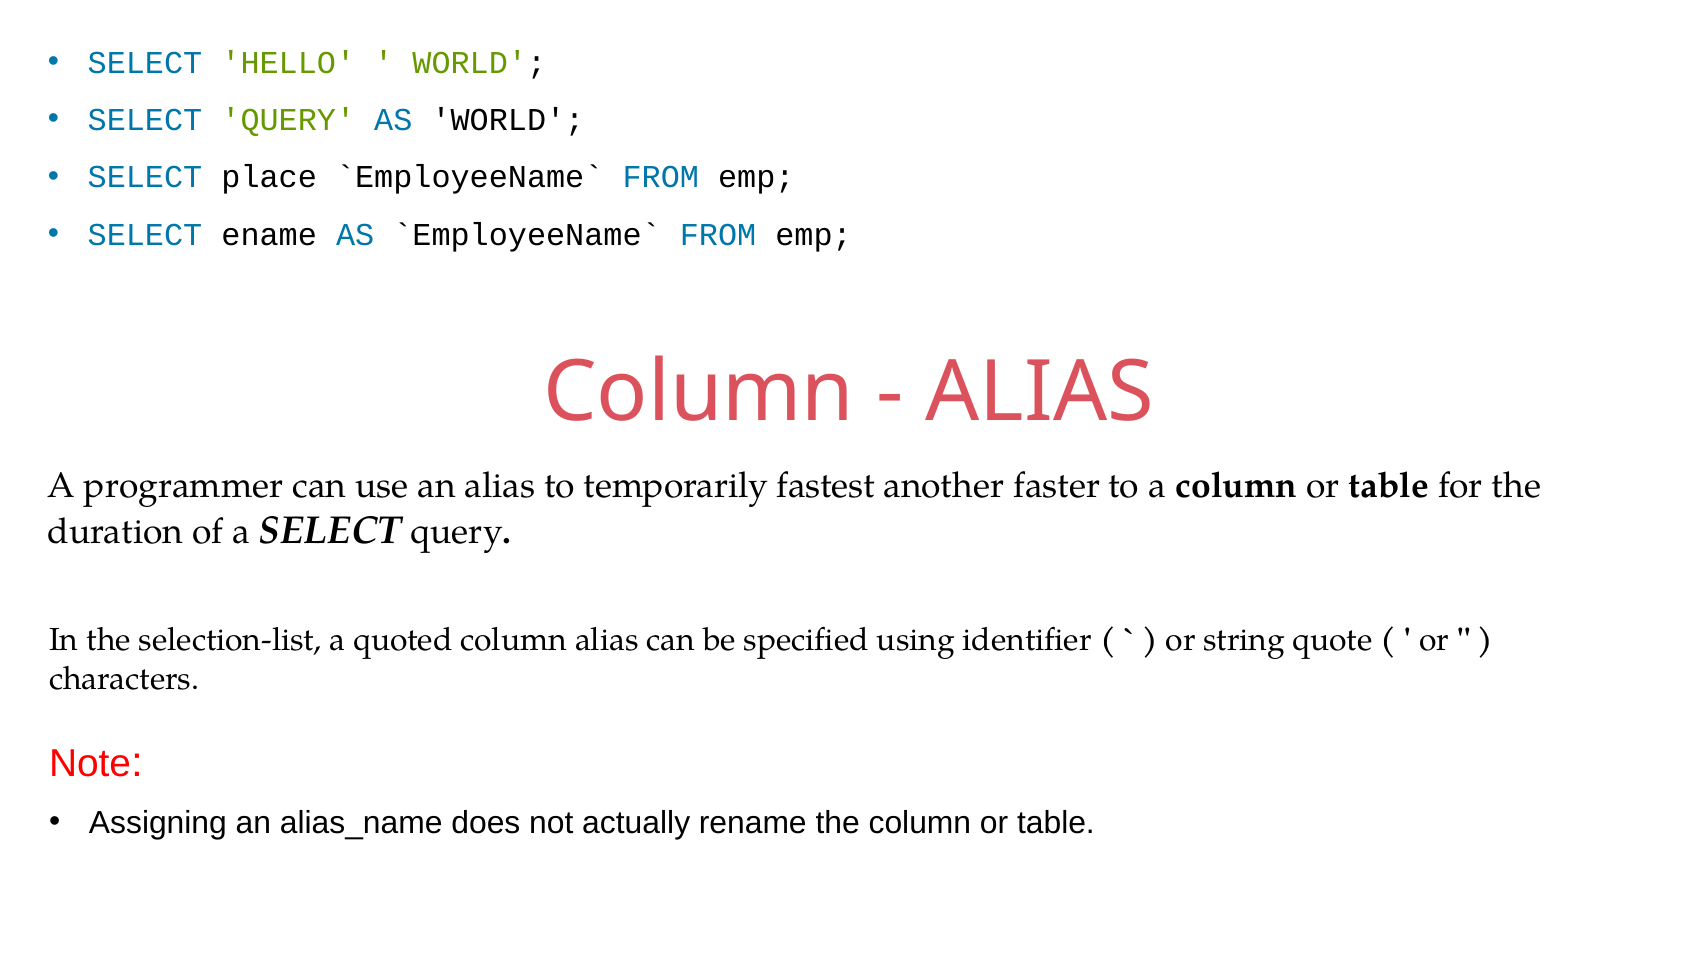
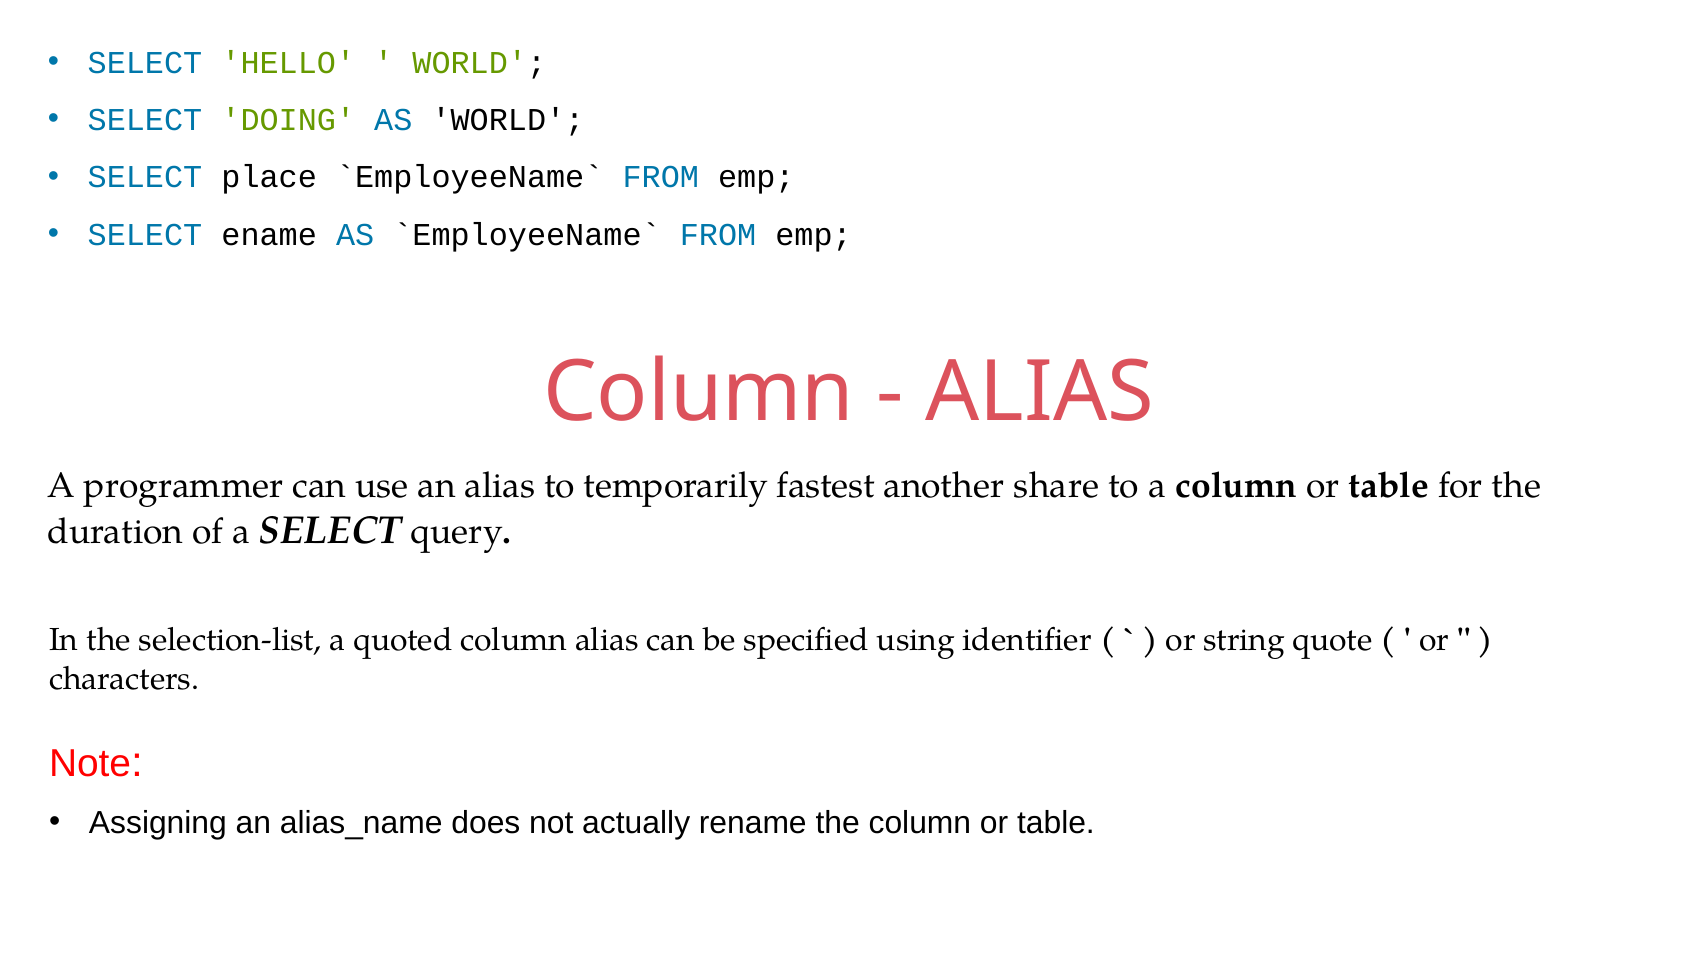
QUERY: QUERY -> DOING (288, 120)
faster: faster -> share (1056, 486)
